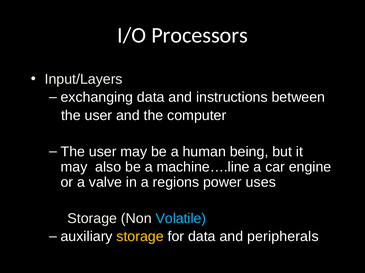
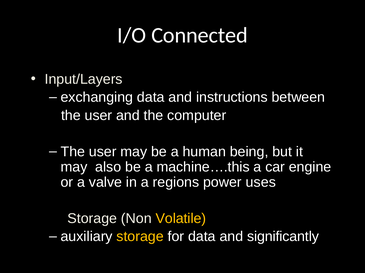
Processors: Processors -> Connected (200, 35)
machine….line: machine….line -> machine….this (203, 167)
Volatile colour: light blue -> yellow (181, 219)
peripherals: peripherals -> significantly (283, 237)
